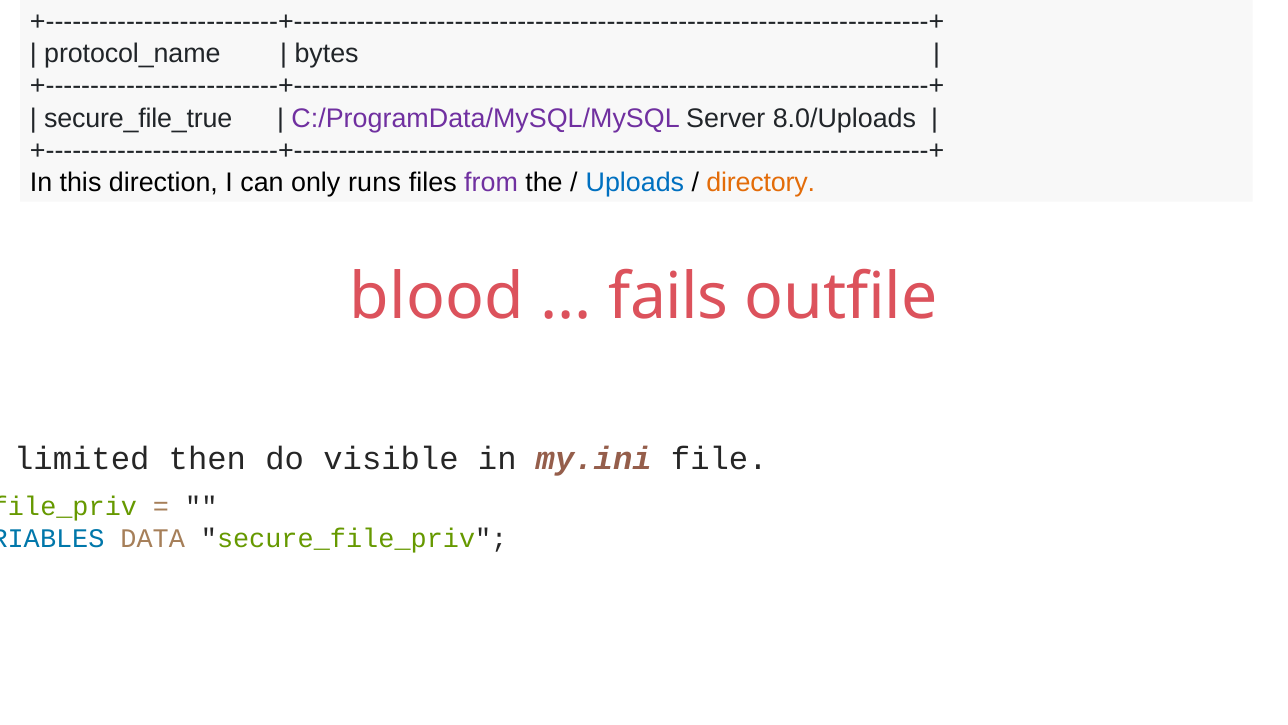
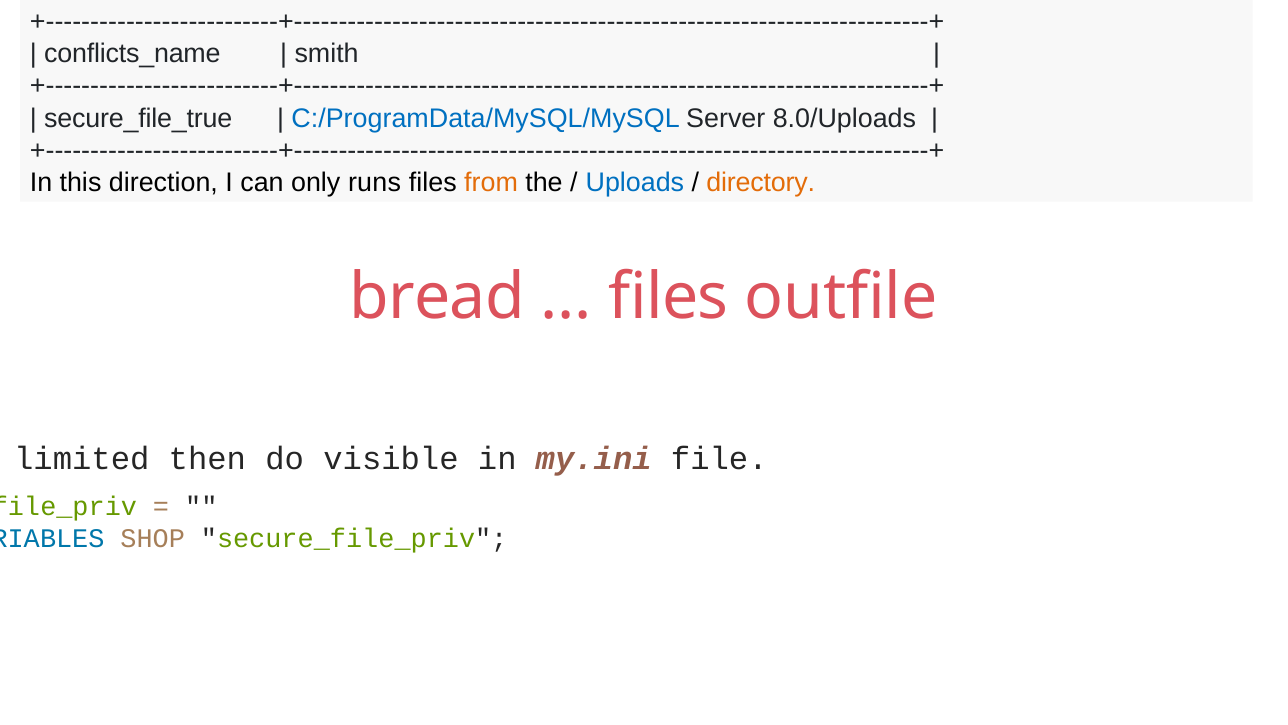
protocol_name: protocol_name -> conflicts_name (132, 54)
bytes: bytes -> smith (327, 54)
C:/ProgramData/MySQL/MySQL colour: purple -> blue (486, 118)
from colour: purple -> orange (491, 183)
blood: blood -> bread (437, 297)
fails: fails -> files (669, 297)
DATA: DATA -> SHOP (153, 539)
